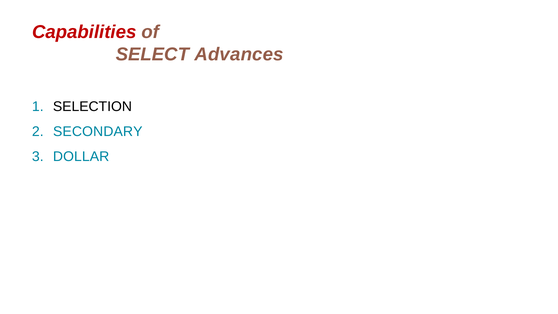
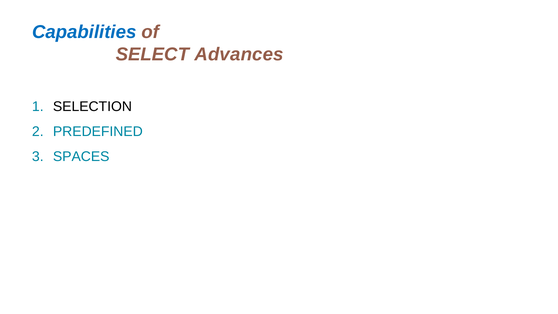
Capabilities colour: red -> blue (84, 32)
SECONDARY: SECONDARY -> PREDEFINED (98, 132)
DOLLAR: DOLLAR -> SPACES (81, 157)
